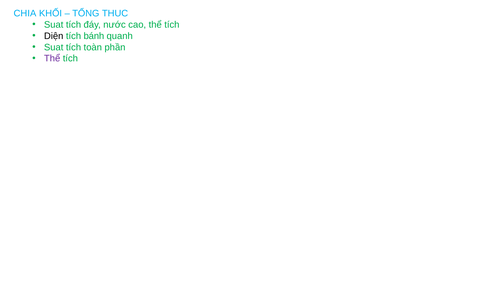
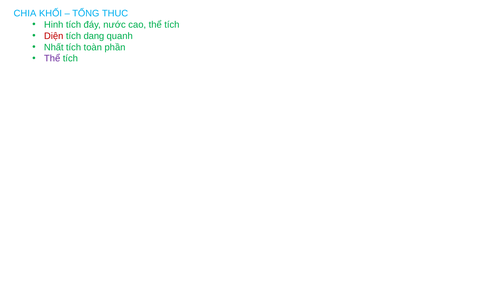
Suat: Suat -> Hinh (54, 25)
Diện colour: black -> red (54, 36)
bánh: bánh -> dang (94, 36)
Suat: Suat -> Nhất (54, 47)
